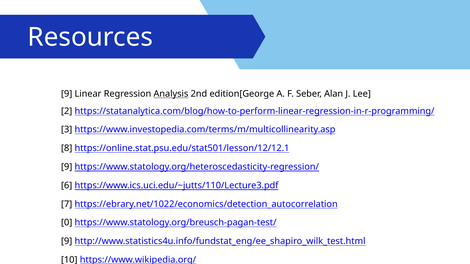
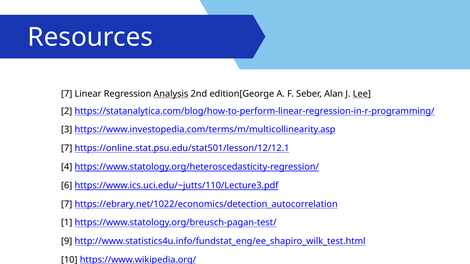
9: 9 -> 7 (67, 94)
Lee underline: none -> present (362, 94)
8: 8 -> 7 (67, 148)
9: 9 -> 4 (67, 167)
0: 0 -> 1 (67, 223)
